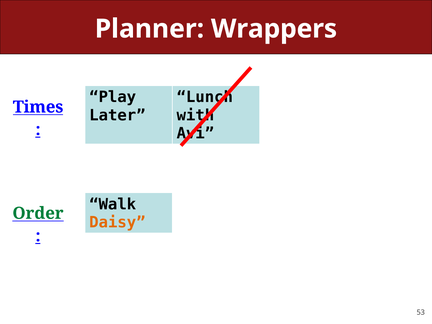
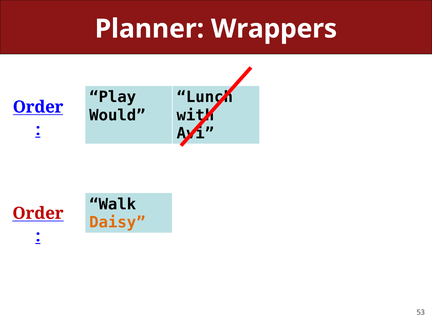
Times: Times -> Order (38, 107)
Later: Later -> Would (117, 115)
Order colour: green -> red (38, 213)
